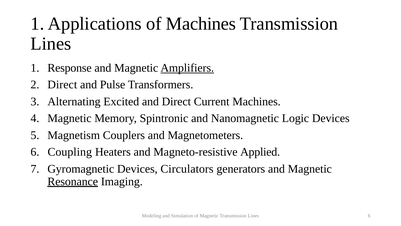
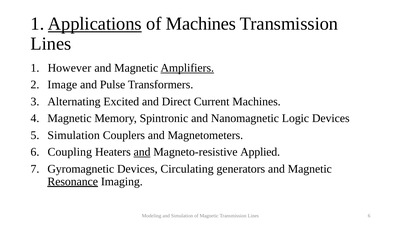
Applications underline: none -> present (95, 24)
Response: Response -> However (69, 68)
Direct: Direct -> Image (62, 85)
Magnetism: Magnetism -> Simulation (74, 135)
and underline: none -> present (142, 152)
Circulators: Circulators -> Circulating (187, 169)
